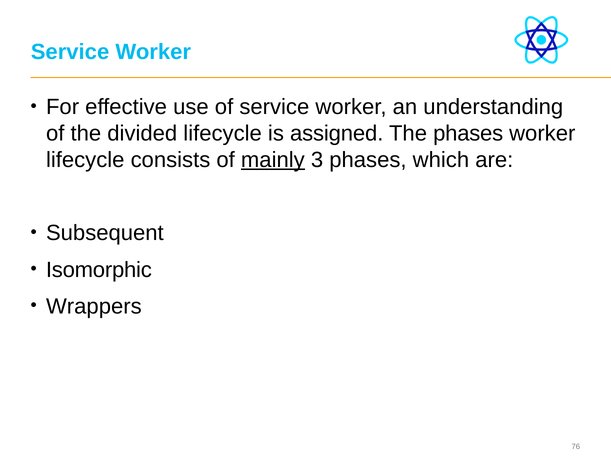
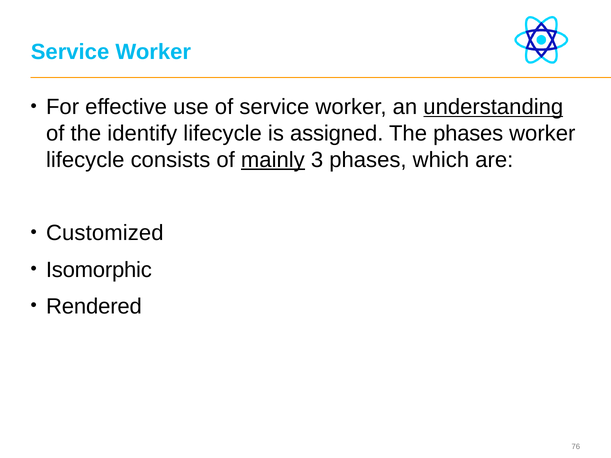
understanding underline: none -> present (493, 107)
divided: divided -> identify (142, 134)
Subsequent: Subsequent -> Customized (105, 233)
Wrappers: Wrappers -> Rendered (94, 307)
